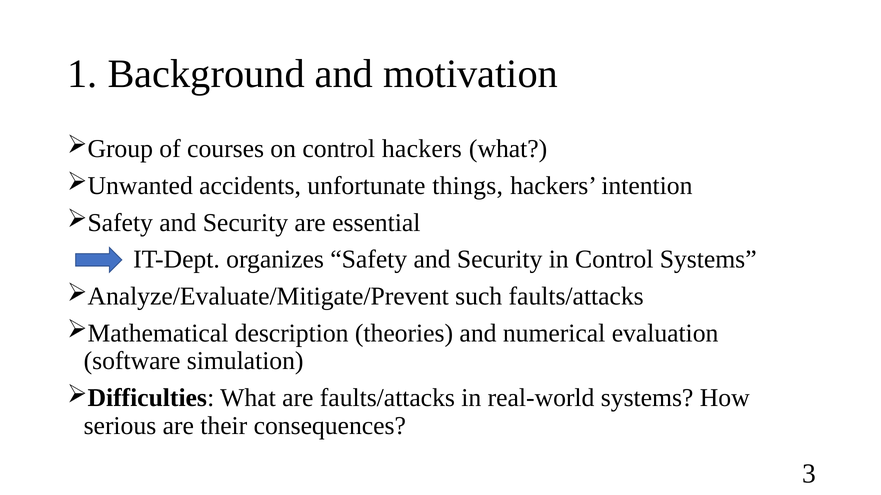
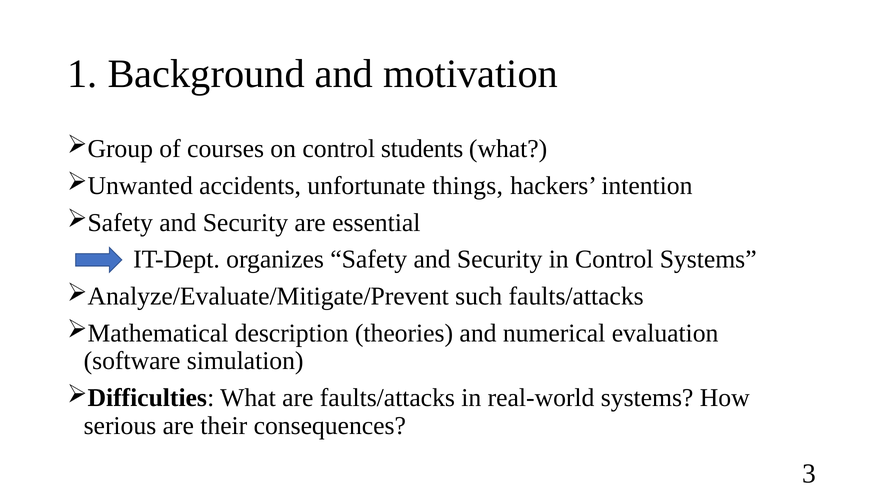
control hackers: hackers -> students (422, 149)
